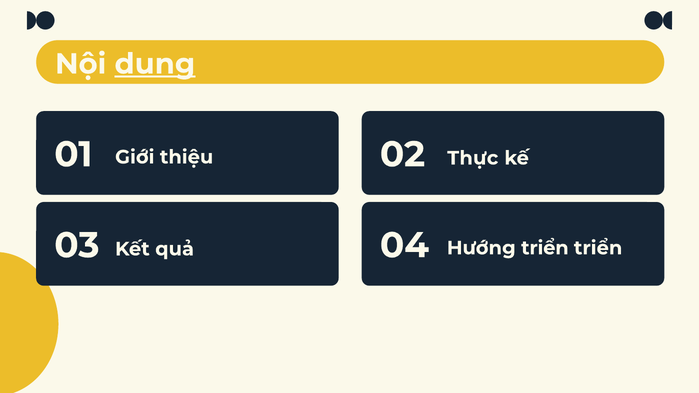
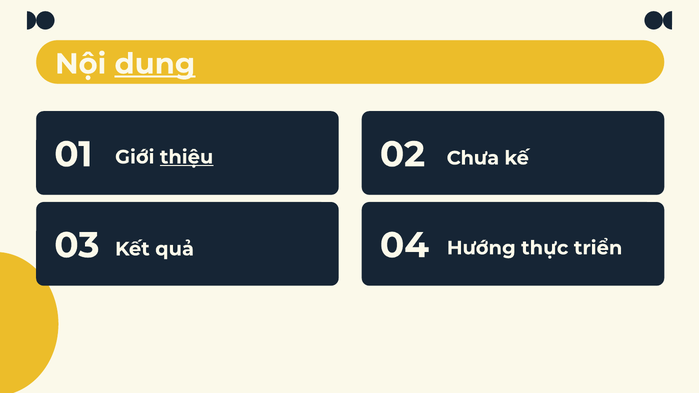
thiệu underline: none -> present (187, 157)
Thực: Thực -> Chưa (473, 158)
Hướng triển: triển -> thực (545, 248)
